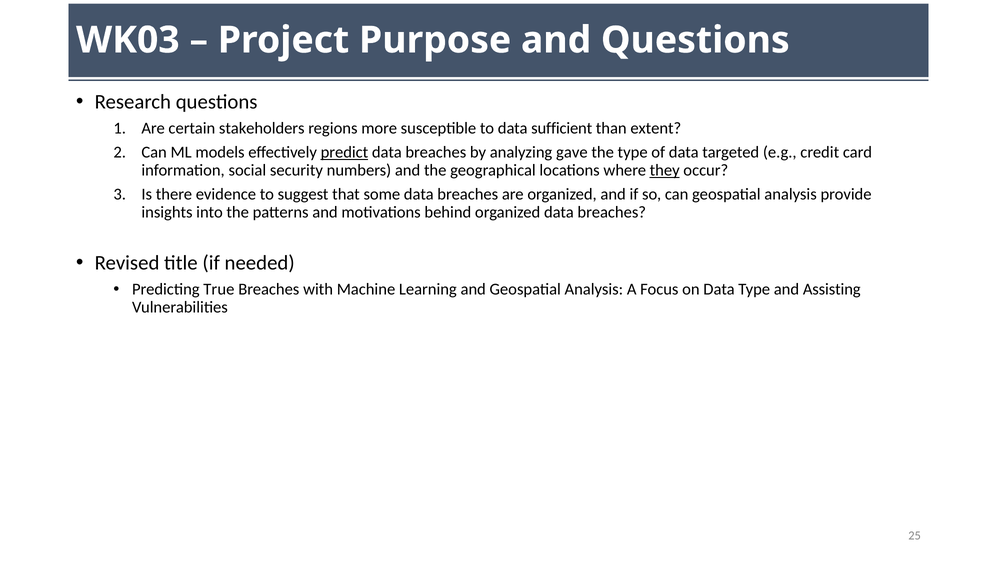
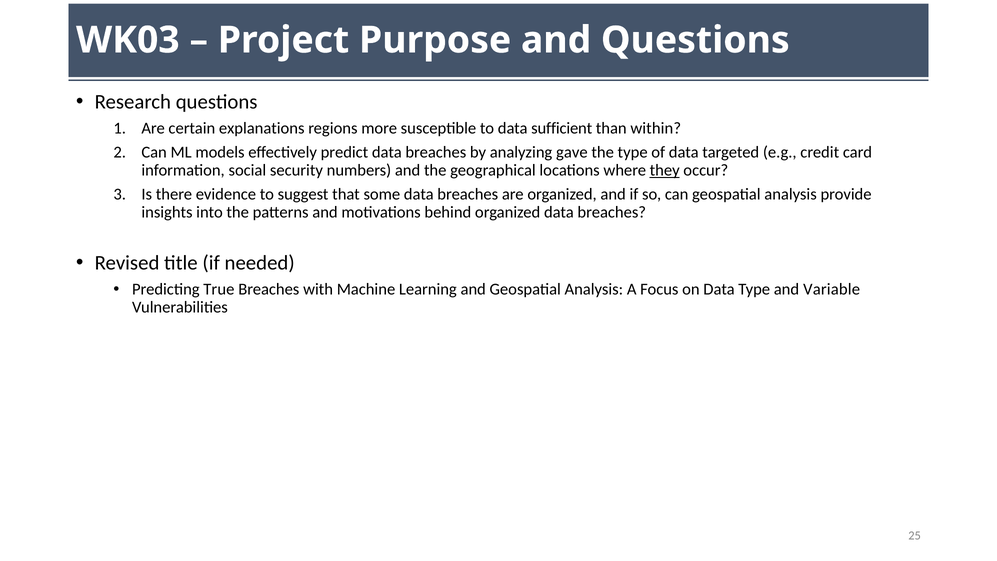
stakeholders: stakeholders -> explanations (262, 128)
extent: extent -> within (656, 128)
predict underline: present -> none (344, 152)
Assisting: Assisting -> Variable (832, 289)
